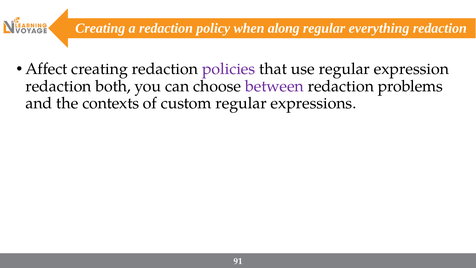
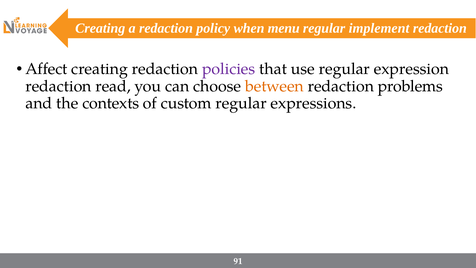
along: along -> menu (284, 28)
everything: everything -> implement (379, 28)
both: both -> read (113, 86)
between colour: purple -> orange (275, 86)
